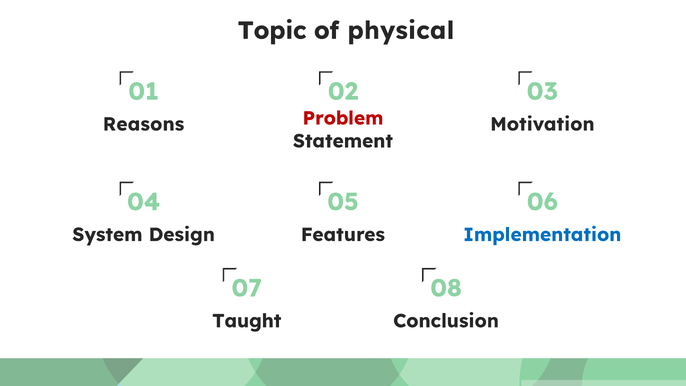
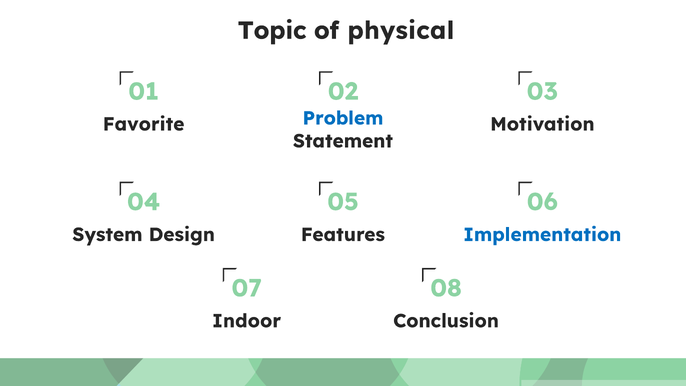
Problem colour: red -> blue (343, 118)
Reasons: Reasons -> Favorite (144, 124)
Taught: Taught -> Indoor (247, 321)
